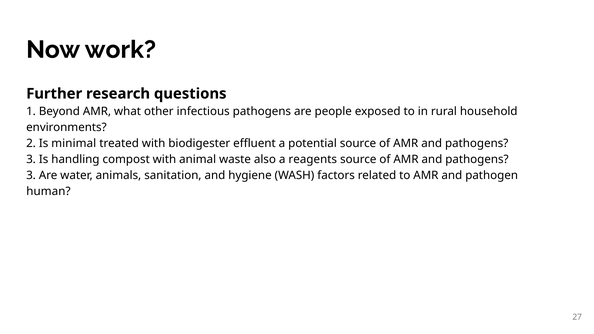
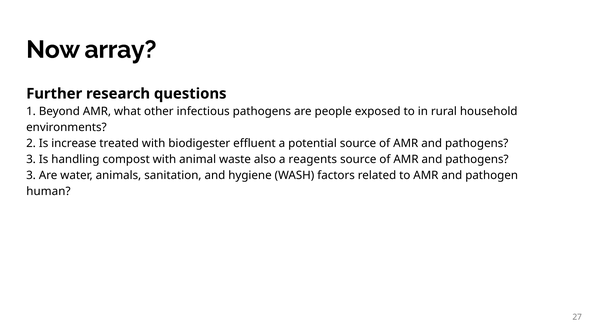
work: work -> array (120, 50)
minimal: minimal -> increase (74, 143)
